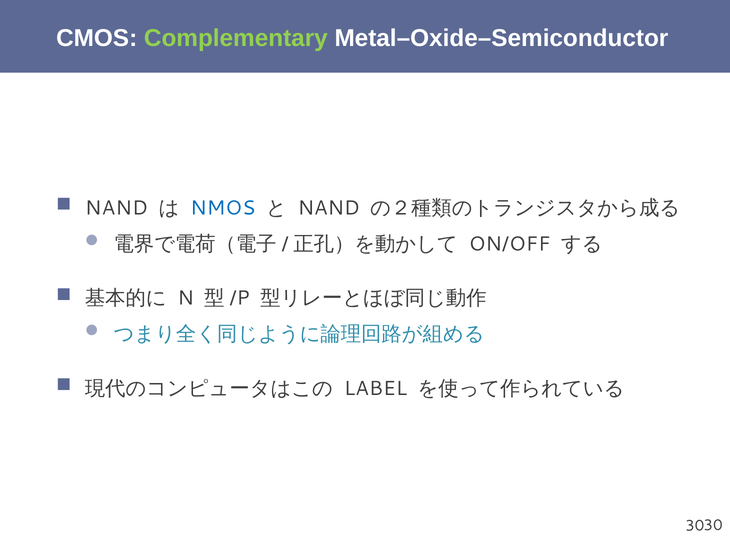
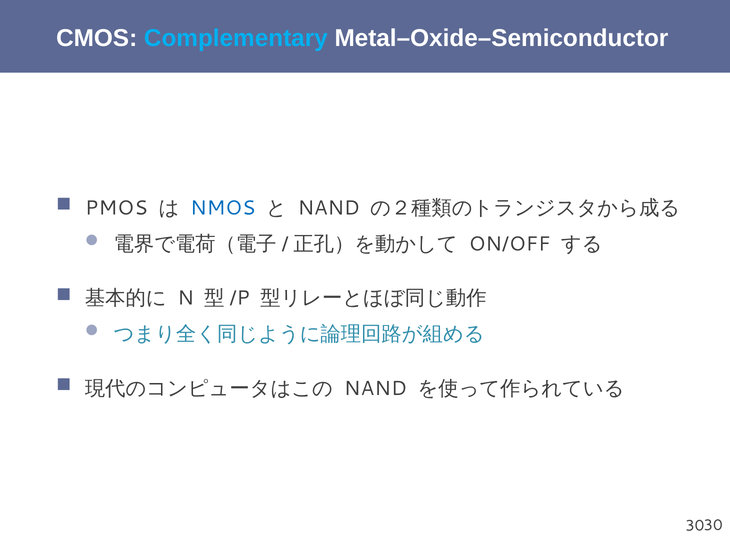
Complementary colour: light green -> light blue (236, 38)
NAND: NAND -> PMOS (116, 208)
LABEL: LABEL -> NAND (375, 388)
